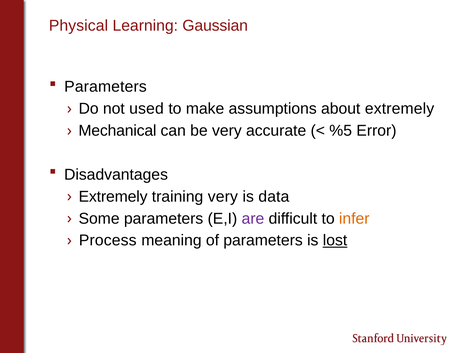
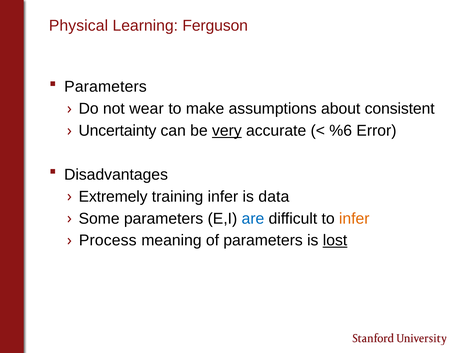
Gaussian: Gaussian -> Ferguson (215, 26)
used: used -> wear (147, 109)
about extremely: extremely -> consistent (400, 109)
Mechanical: Mechanical -> Uncertainty (117, 131)
very underline: none -> present (227, 131)
%5: %5 -> %6 (341, 131)
training very: very -> infer (223, 197)
are colour: purple -> blue (253, 219)
